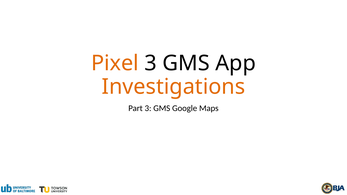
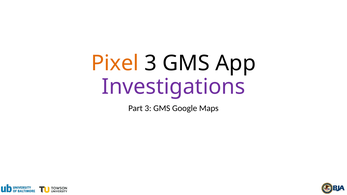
Investigations colour: orange -> purple (173, 87)
